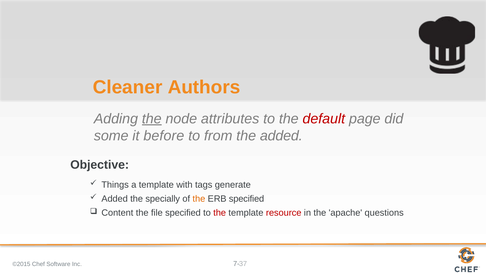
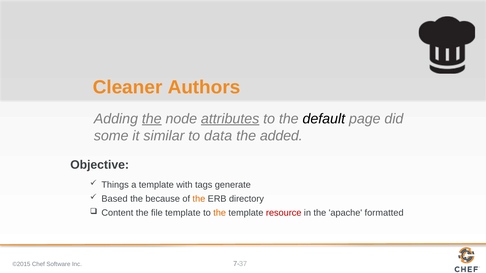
attributes underline: none -> present (230, 119)
default colour: red -> black (324, 119)
before: before -> similar (164, 136)
from: from -> data (218, 136)
Added: Added -> Based (115, 199)
specially: specially -> because (163, 199)
ERB specified: specified -> directory (246, 199)
file specified: specified -> template (183, 213)
the colour: red -> orange (220, 213)
questions: questions -> formatted (384, 213)
